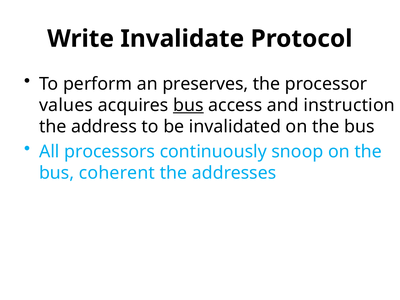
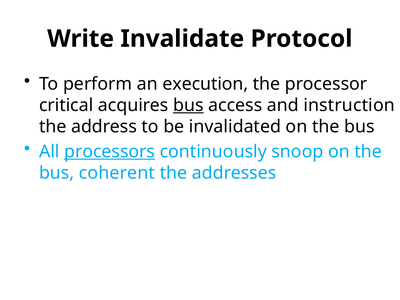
preserves: preserves -> execution (205, 84)
values: values -> critical (66, 105)
processors underline: none -> present (110, 151)
